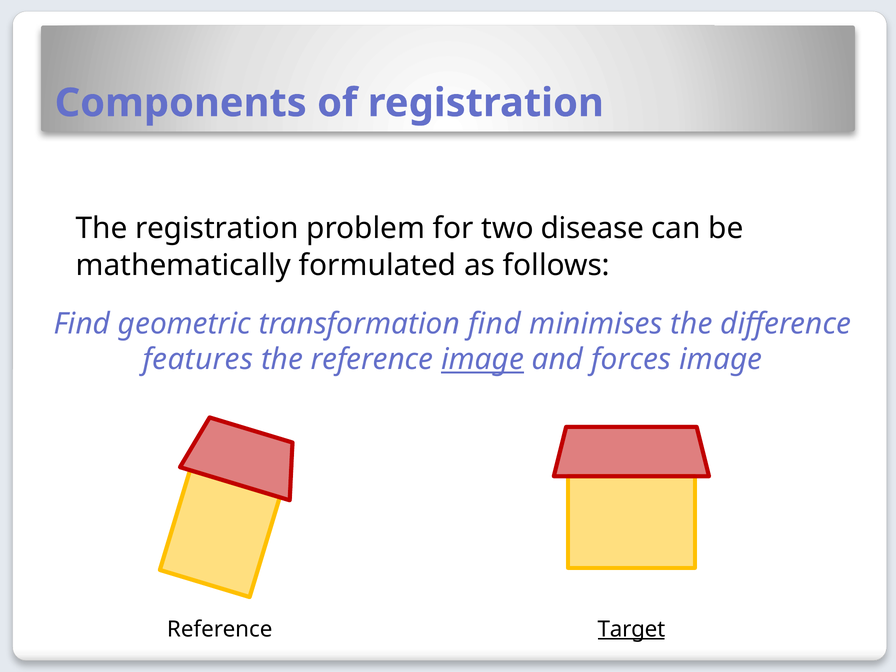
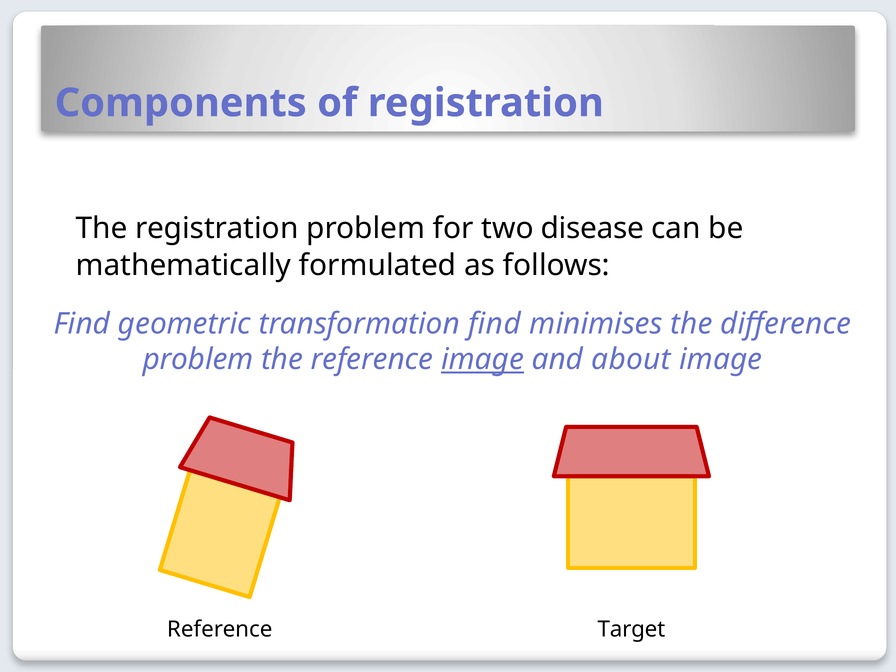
features: features -> problem (198, 360)
forces: forces -> about (631, 360)
Target underline: present -> none (631, 629)
